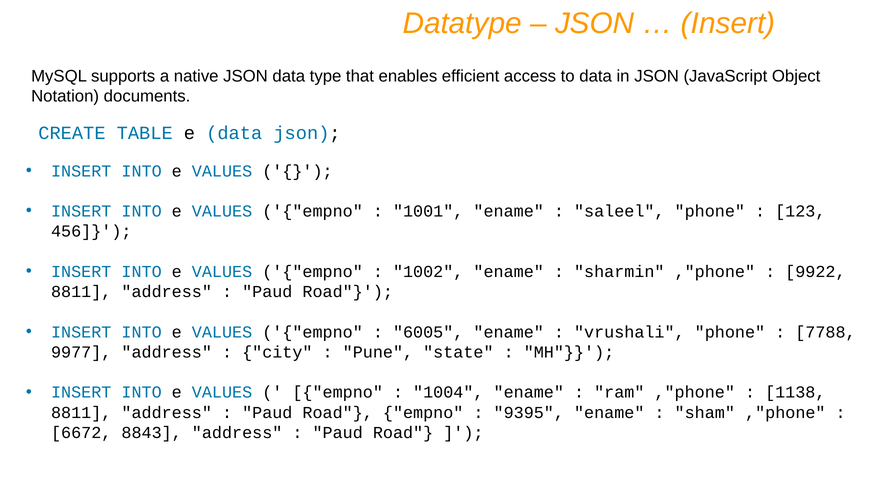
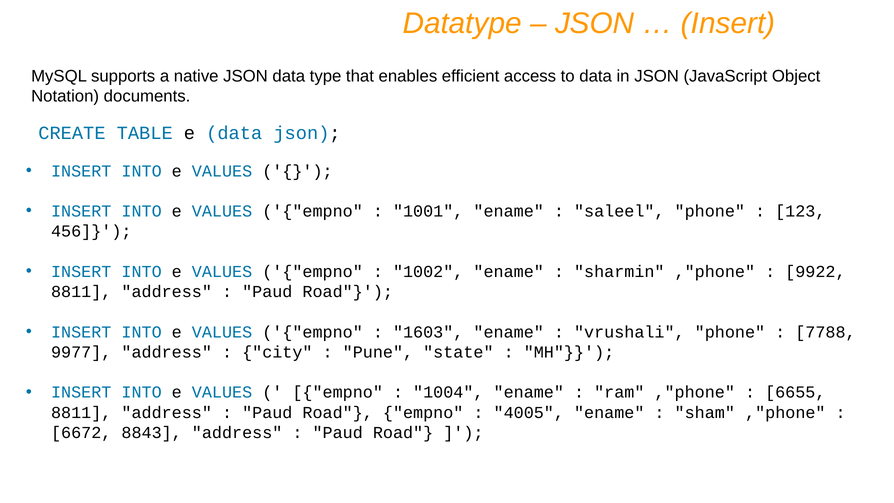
6005: 6005 -> 1603 (428, 332)
1138: 1138 -> 6655 (795, 392)
9395: 9395 -> 4005 (529, 412)
